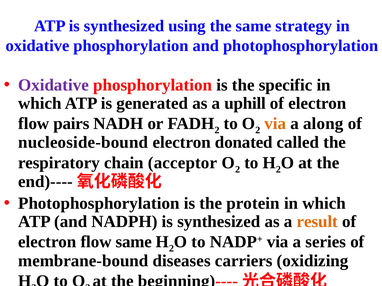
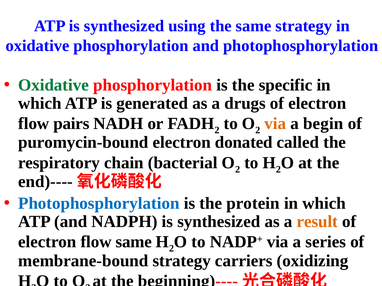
Oxidative colour: purple -> green (54, 85)
uphill: uphill -> drugs (245, 103)
along: along -> begin (323, 124)
nucleoside-bound: nucleoside-bound -> puromycin-bound (83, 143)
acceptor: acceptor -> bacterial (183, 163)
Photophosphorylation colour: black -> blue (99, 204)
membrane-bound diseases: diseases -> strategy (182, 261)
